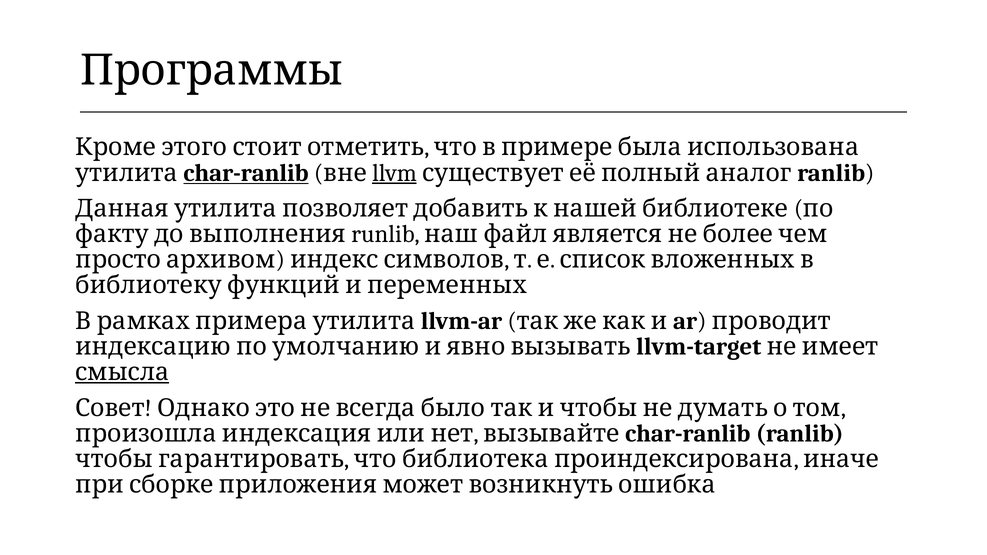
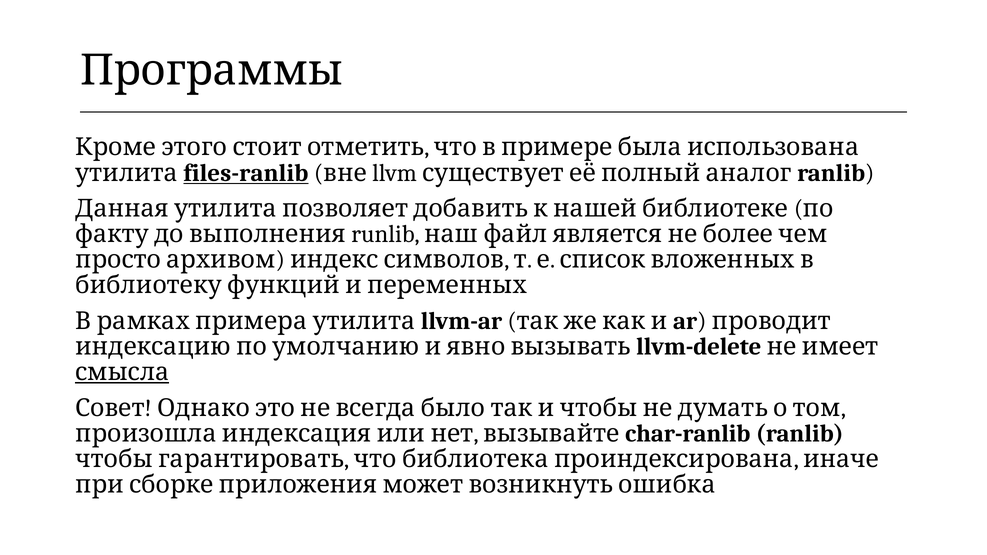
утилита char-ranlib: char-ranlib -> files-ranlib (246, 173)
llvm underline: present -> none (395, 173)
llvm-target: llvm-target -> llvm-delete (699, 347)
